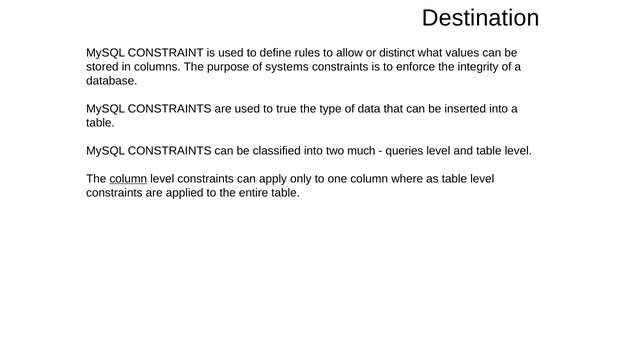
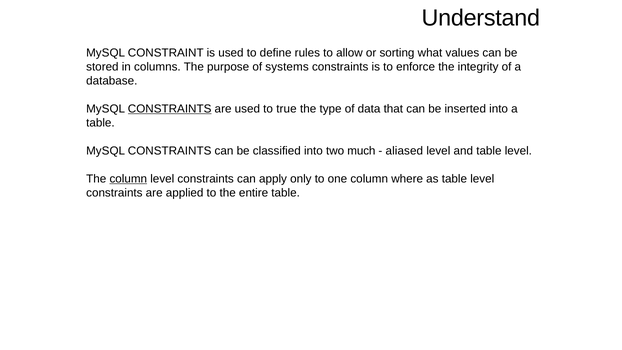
Destination: Destination -> Understand (481, 18)
distinct: distinct -> sorting (397, 53)
CONSTRAINTS underline: none -> present (170, 109)
queries: queries -> aliased (404, 151)
